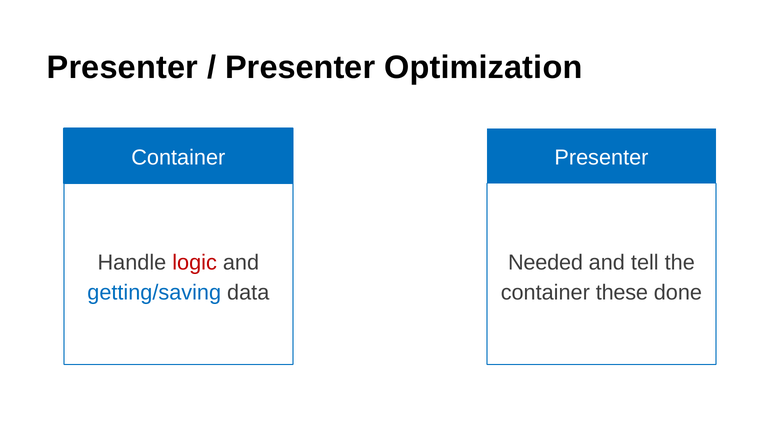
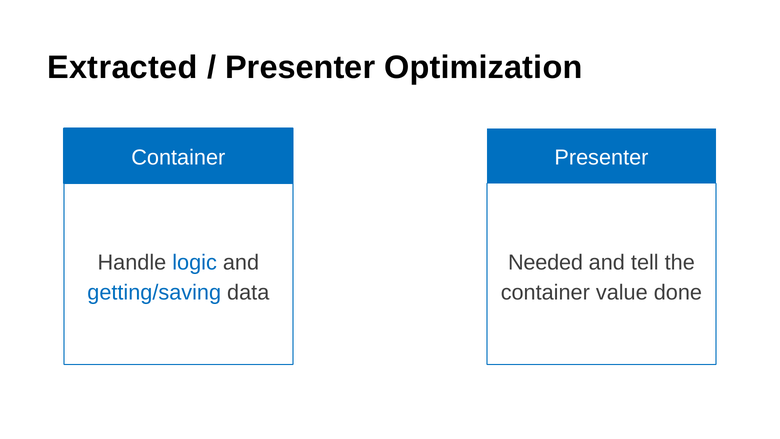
Presenter: Presenter -> Extracted (122, 68)
logic colour: red -> blue (195, 262)
these: these -> value (622, 292)
